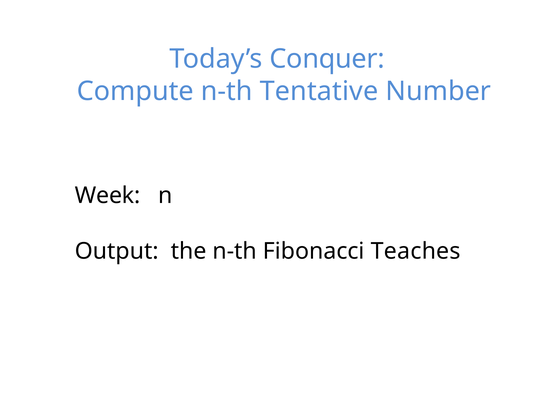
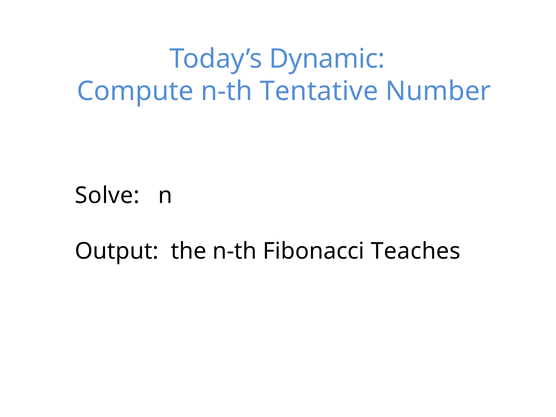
Conquer: Conquer -> Dynamic (327, 59)
Week: Week -> Solve (107, 196)
